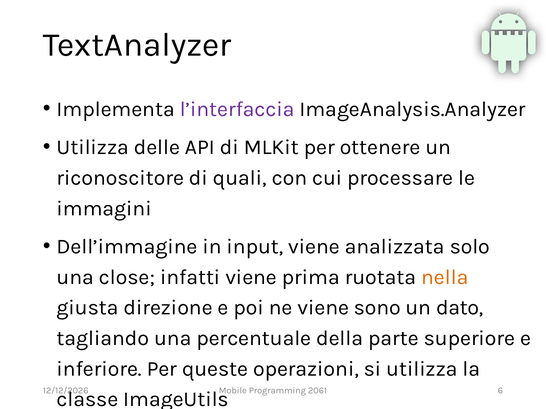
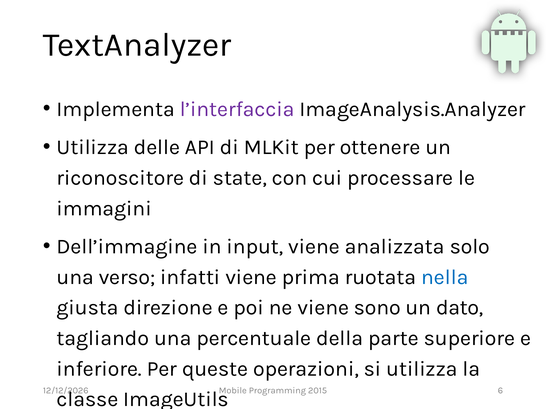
quali: quali -> state (240, 178)
close: close -> verso (127, 277)
nella colour: orange -> blue (445, 277)
2061: 2061 -> 2015 (317, 391)
